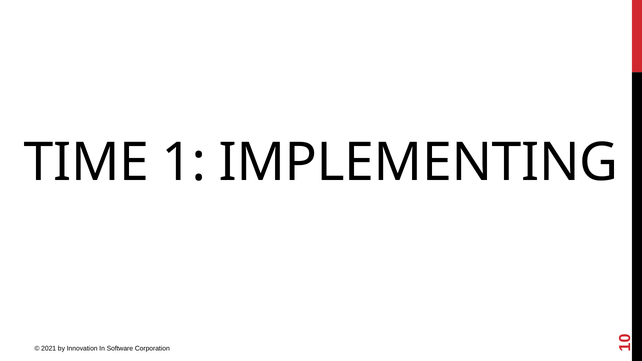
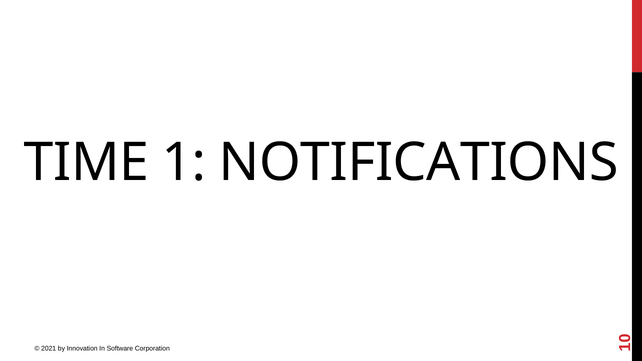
IMPLEMENTING: IMPLEMENTING -> NOTIFICATIONS (419, 163)
